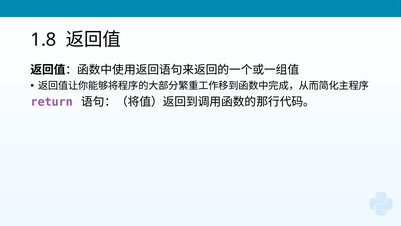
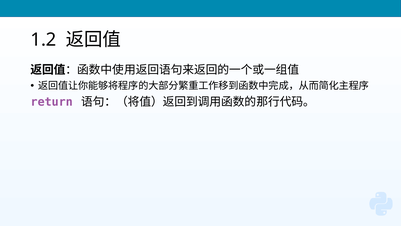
1.8: 1.8 -> 1.2 (44, 40)
